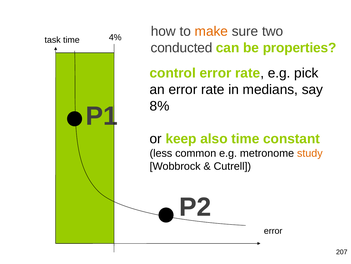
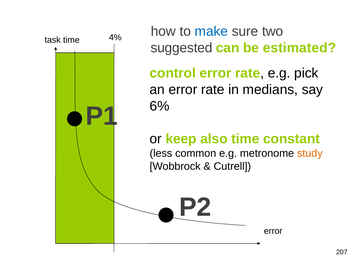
make colour: orange -> blue (211, 31)
conducted: conducted -> suggested (182, 48)
properties: properties -> estimated (299, 48)
8%: 8% -> 6% (160, 106)
